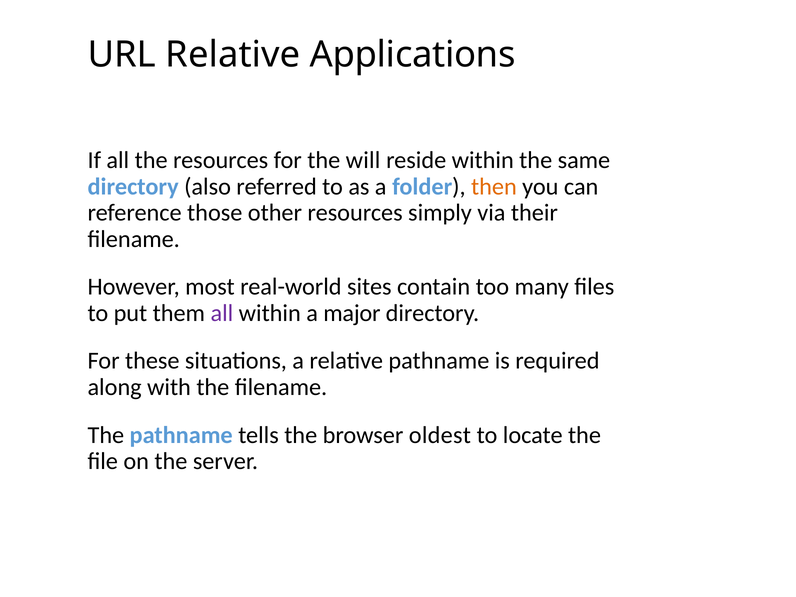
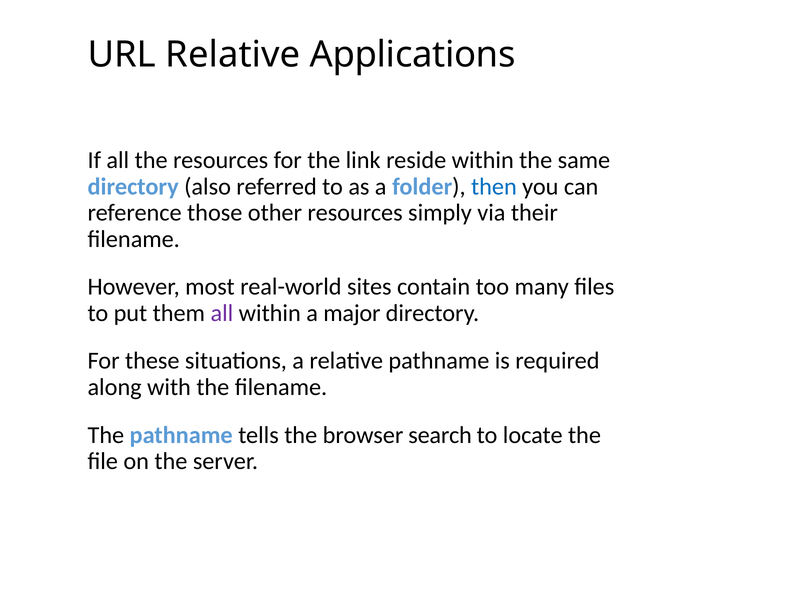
will: will -> link (363, 160)
then colour: orange -> blue (494, 187)
oldest: oldest -> search (440, 435)
